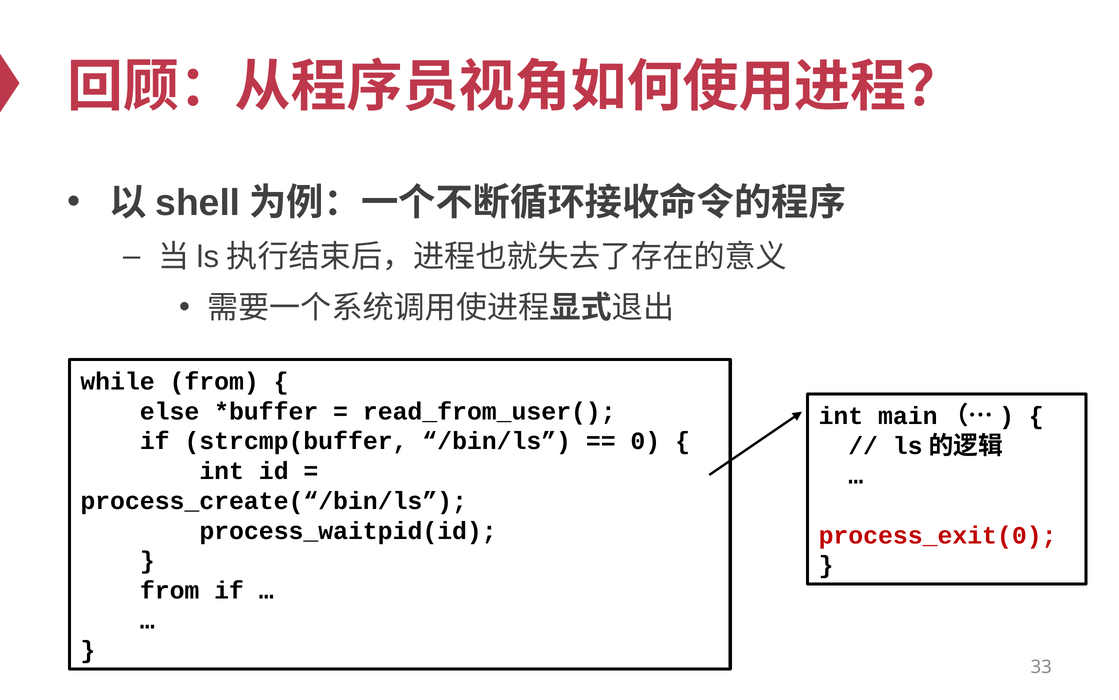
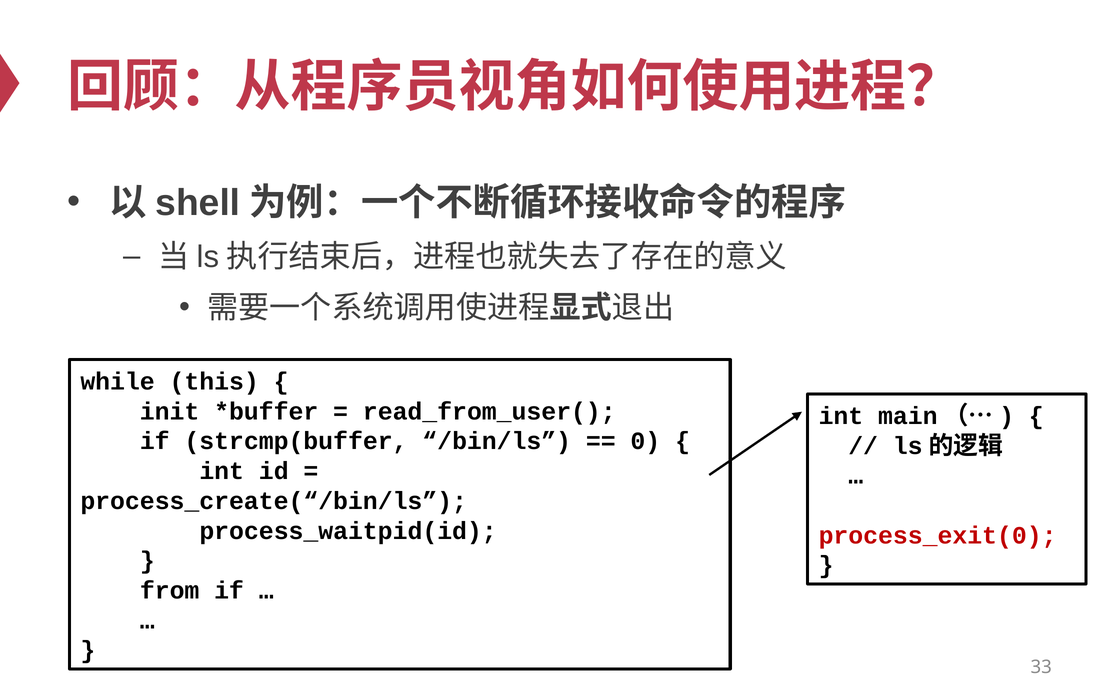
while from: from -> this (214, 381)
else: else -> init (170, 411)
